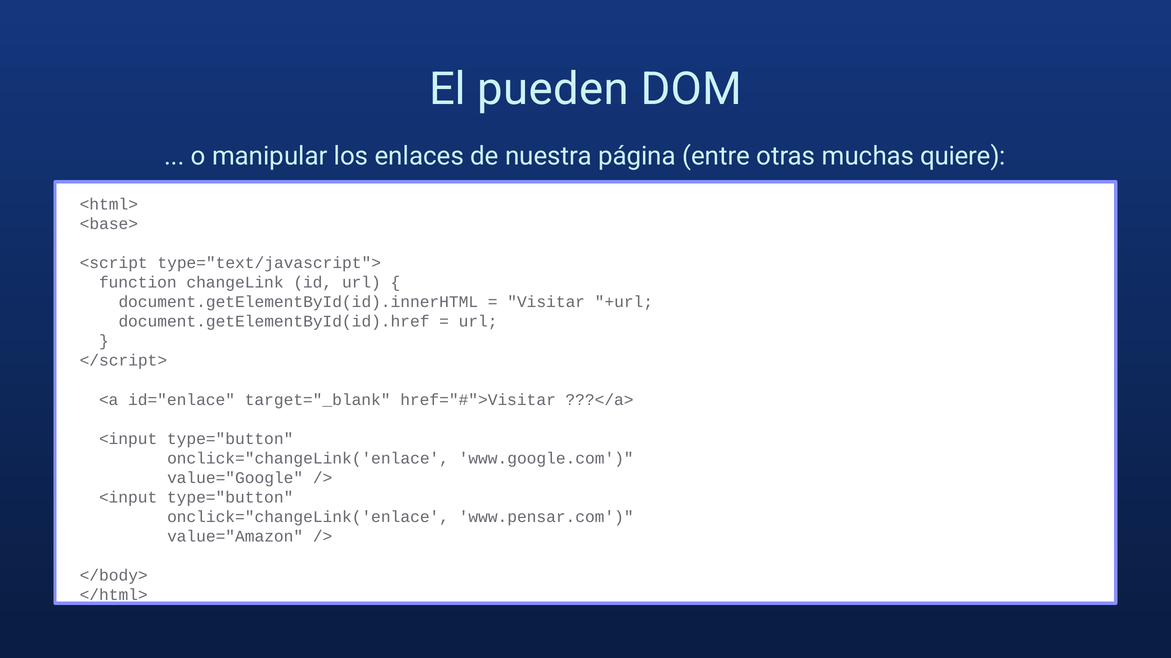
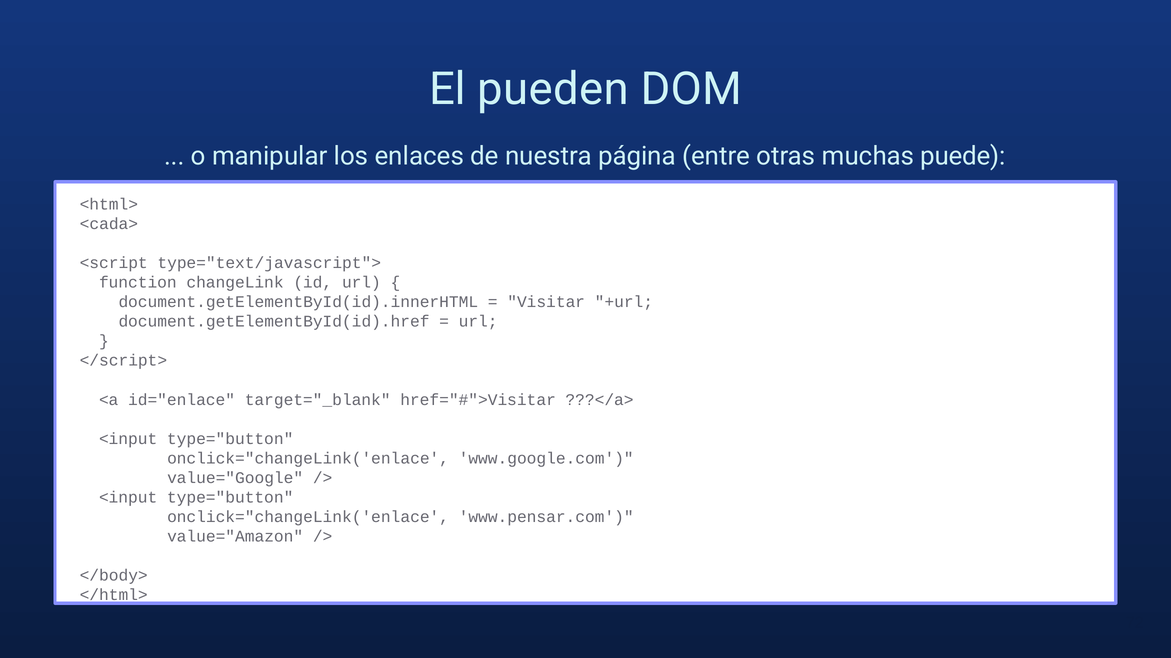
quiere: quiere -> puede (963, 157)
<base>: <base> -> <cada> (109, 224)
